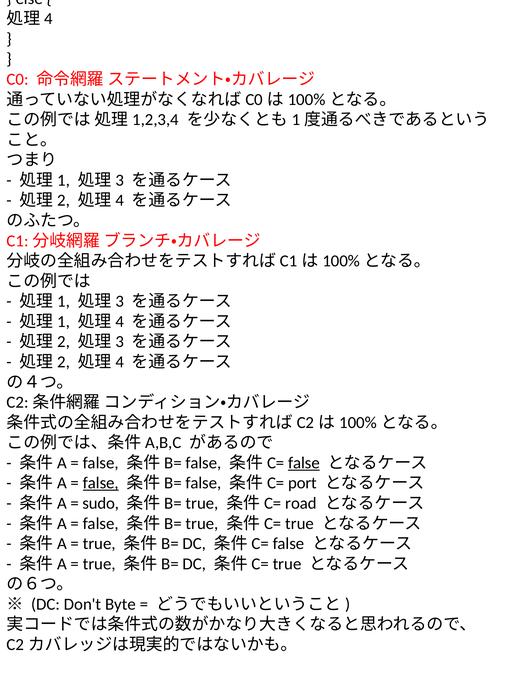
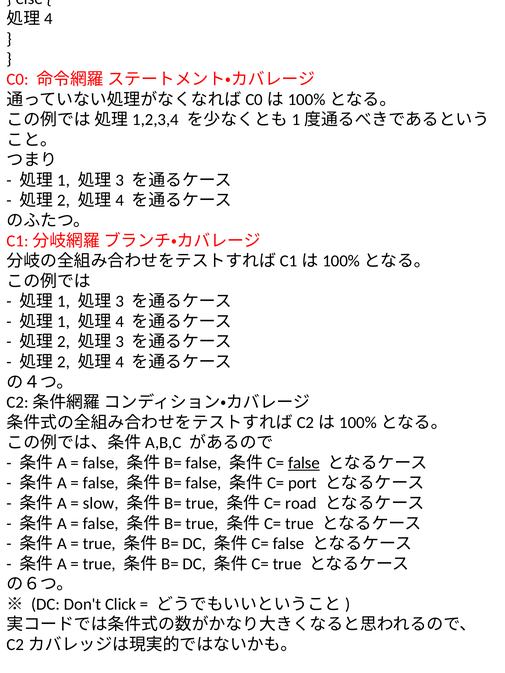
false underline: present -> none (101, 483)
sudo: sudo -> slow (101, 504)
Byte: Byte -> Click (121, 605)
